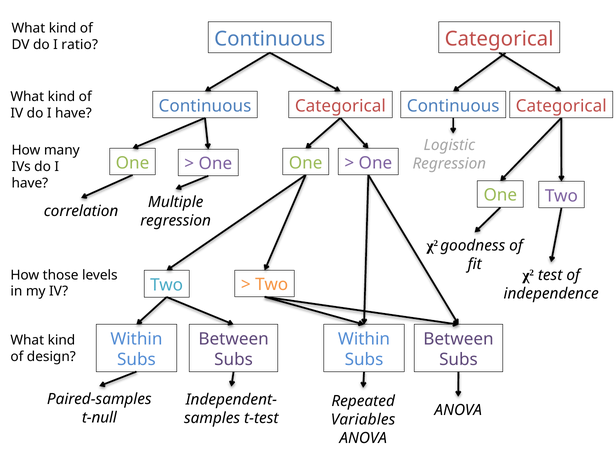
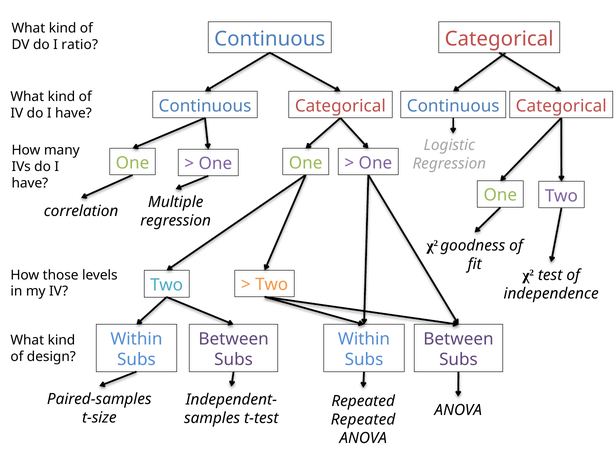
t-null: t-null -> t-size (99, 418)
Variables: Variables -> Repeated (363, 419)
